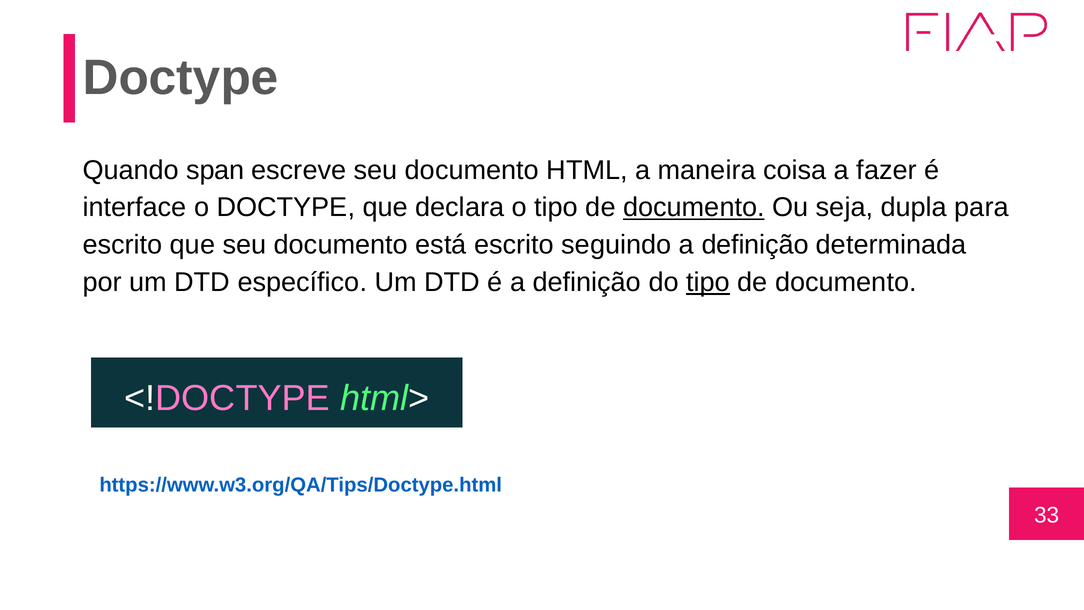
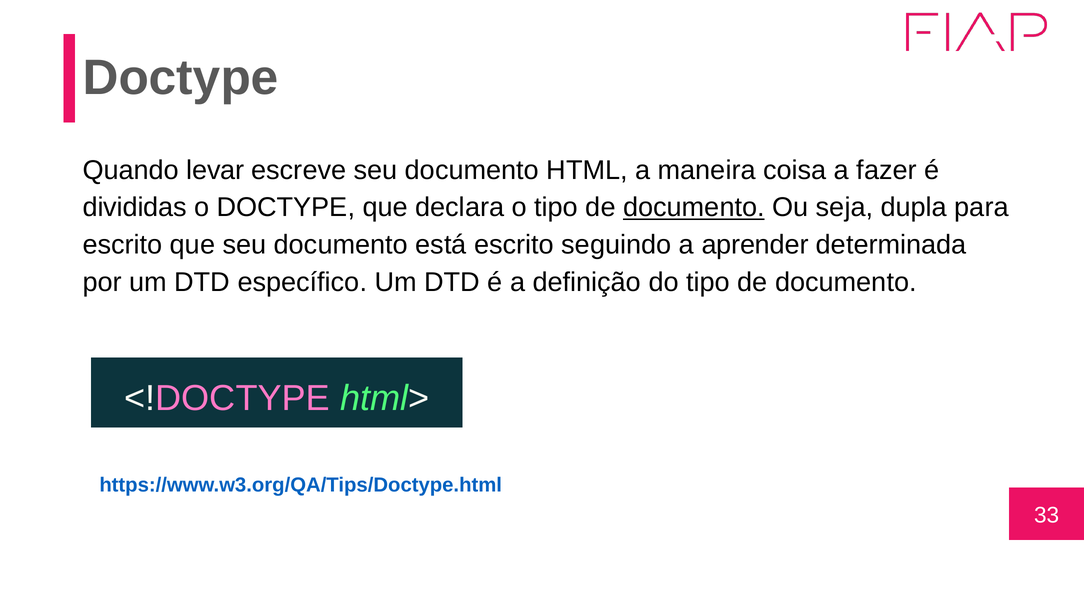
span: span -> levar (215, 170)
interface: interface -> divididas (135, 207)
seguindo a definição: definição -> aprender (755, 245)
tipo underline: present -> none (708, 282)
